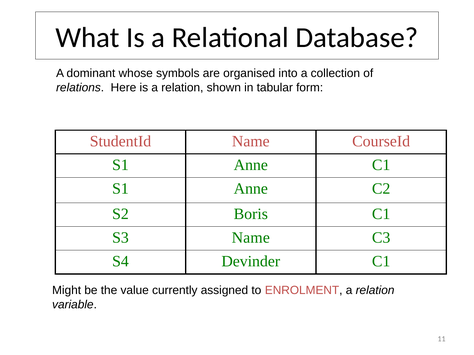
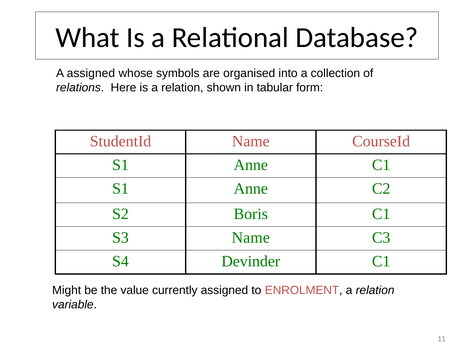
A dominant: dominant -> assigned (91, 73)
